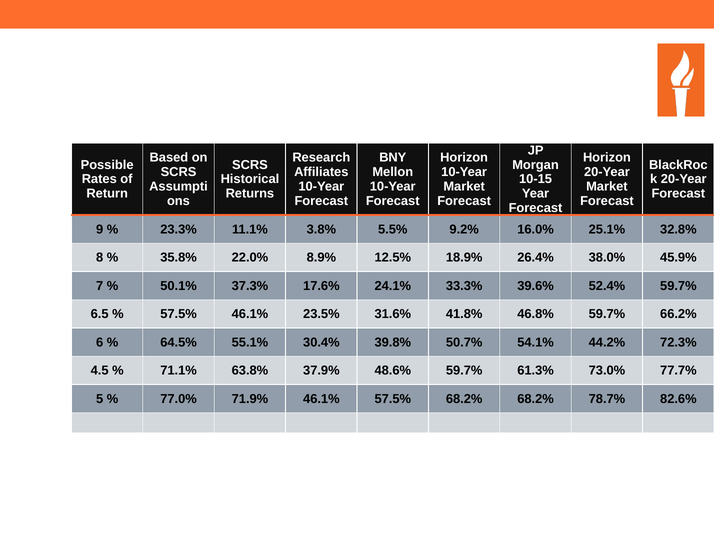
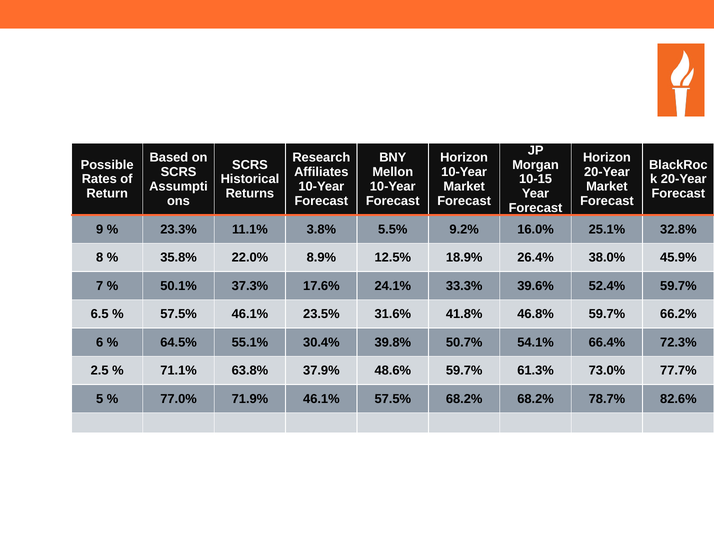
44.2%: 44.2% -> 66.4% (607, 342)
4.5: 4.5 -> 2.5 (100, 370)
